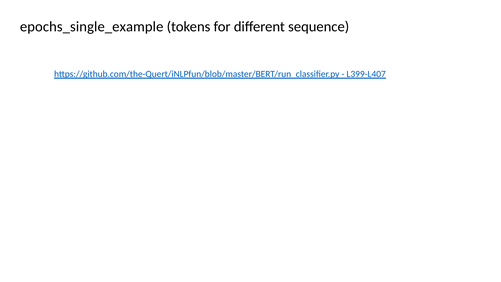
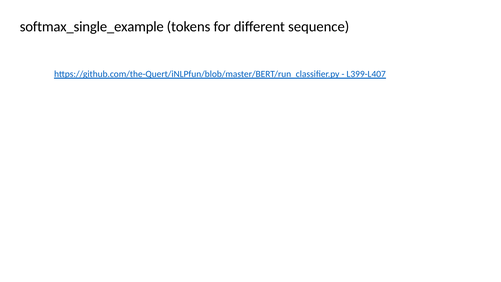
epochs_single_example: epochs_single_example -> softmax_single_example (92, 27)
